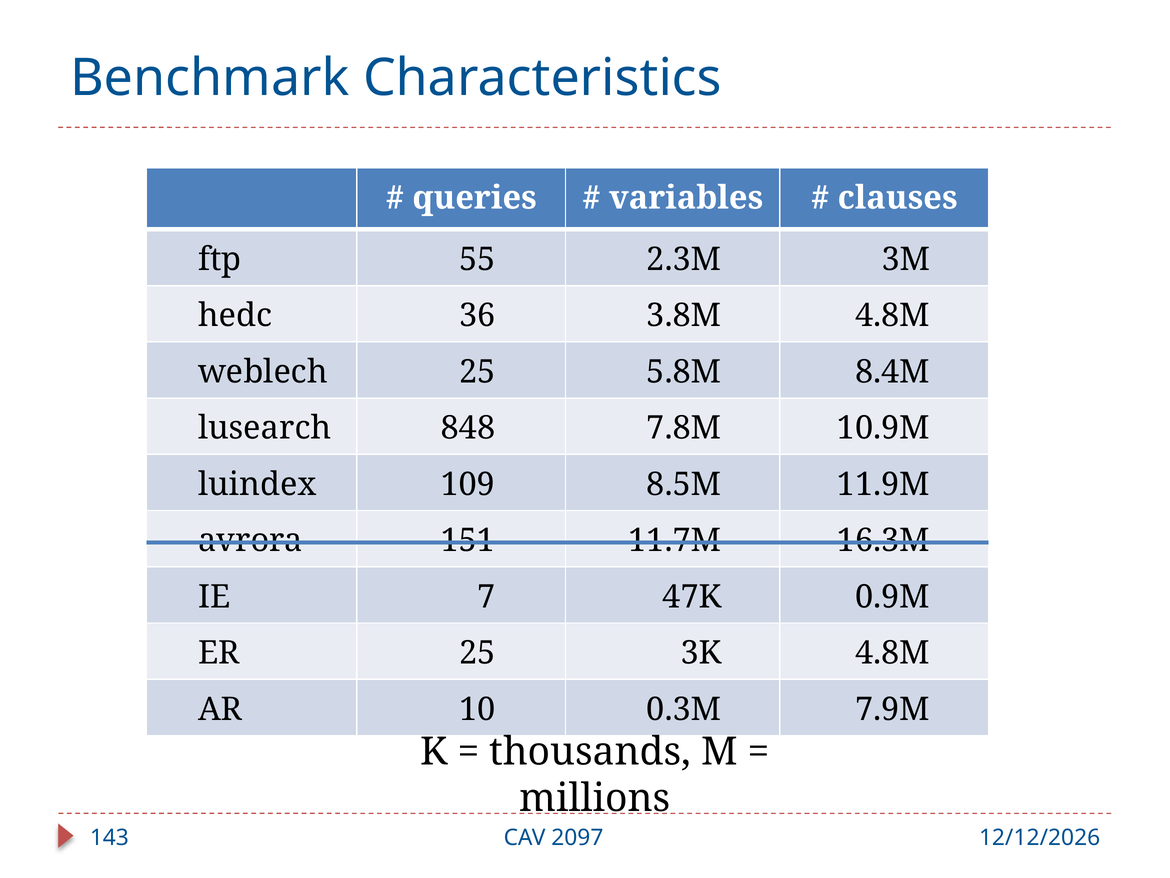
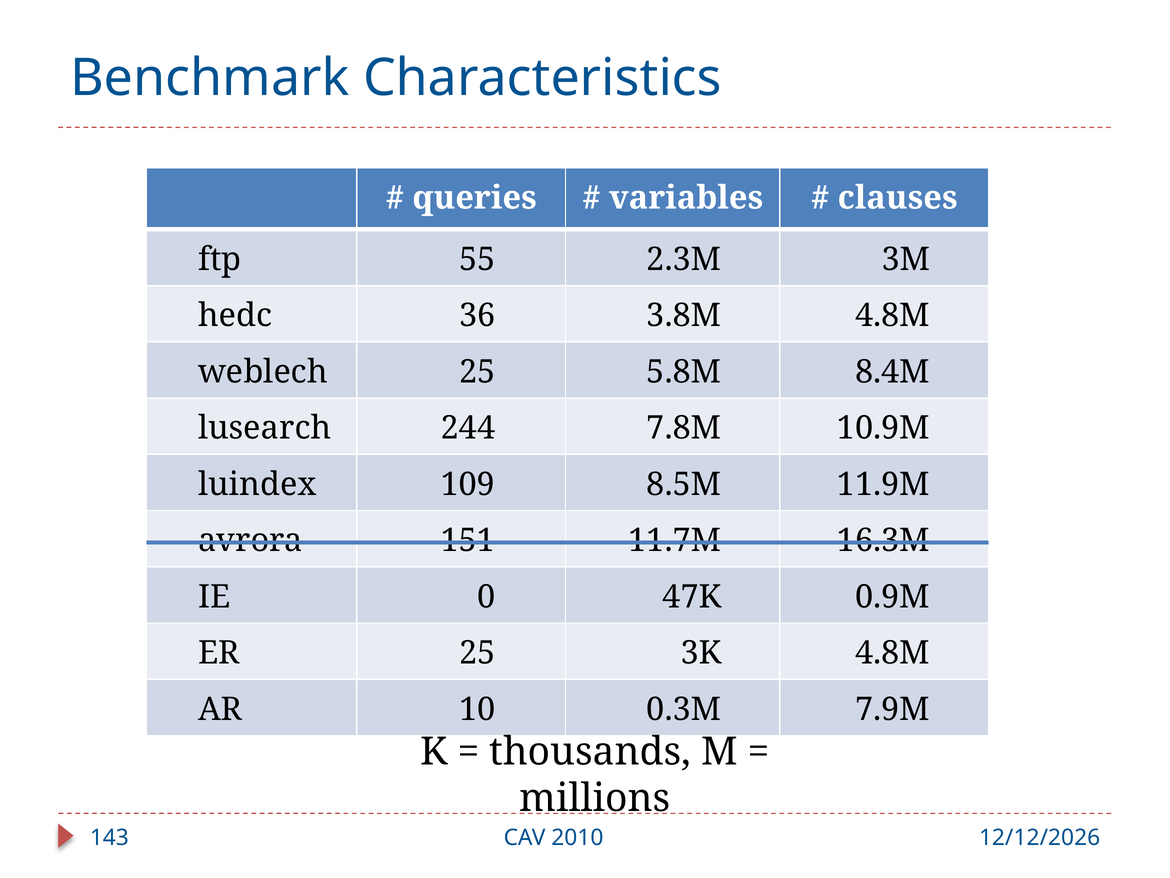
848: 848 -> 244 (468, 428)
7: 7 -> 0 (486, 596)
2097: 2097 -> 2010 (577, 837)
